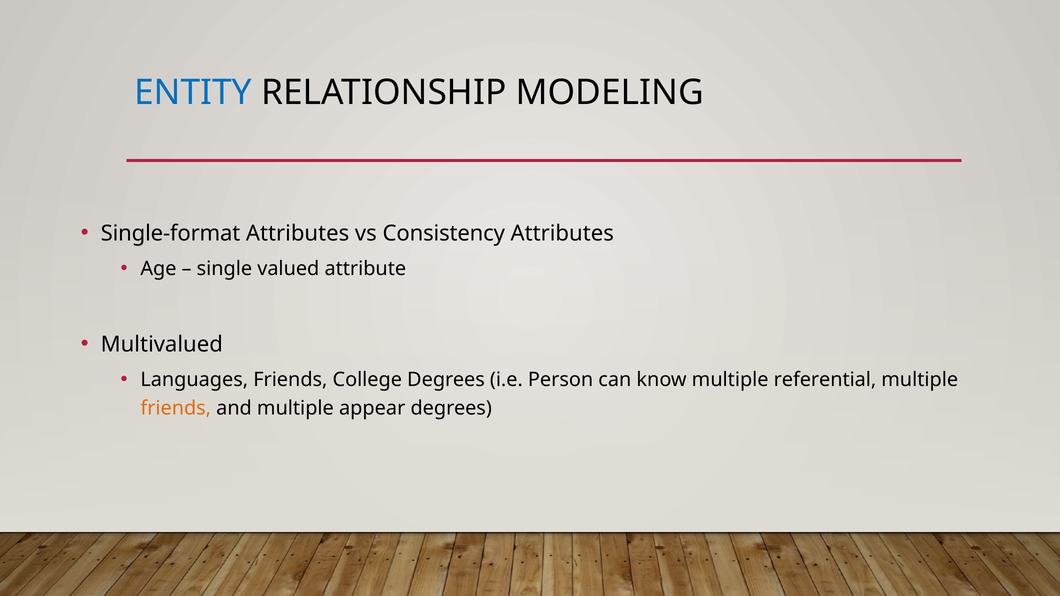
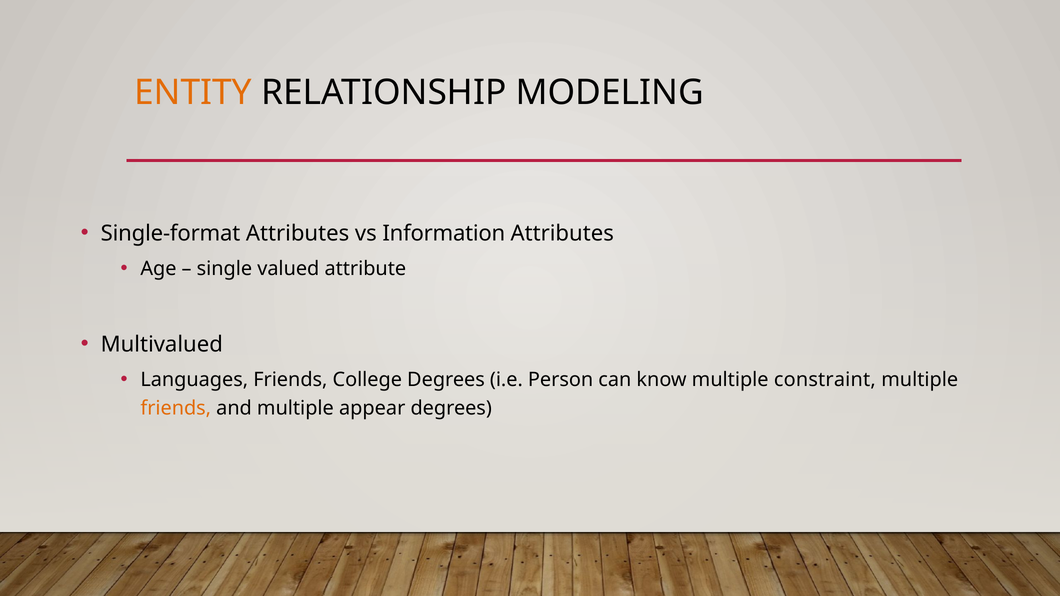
ENTITY colour: blue -> orange (193, 93)
Consistency: Consistency -> Information (444, 233)
referential: referential -> constraint (825, 380)
